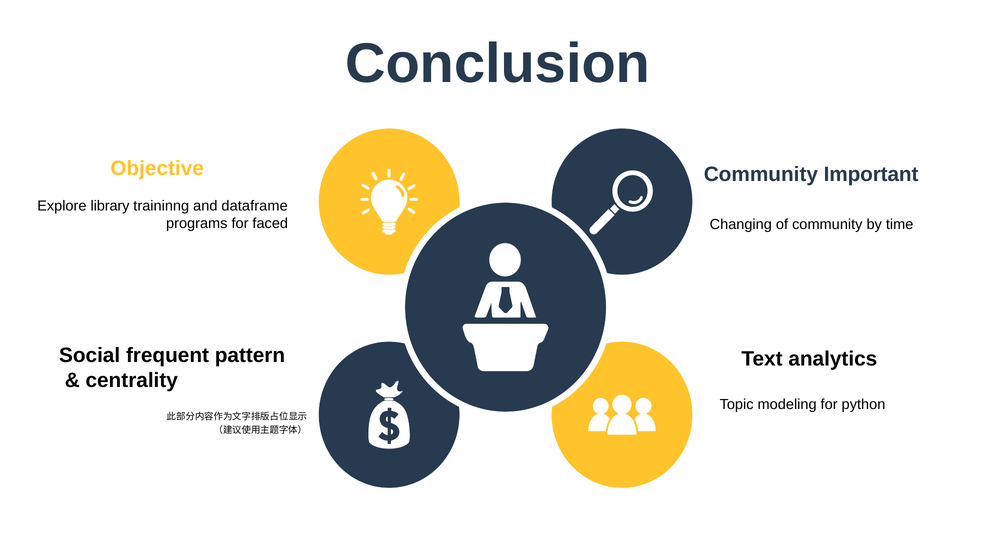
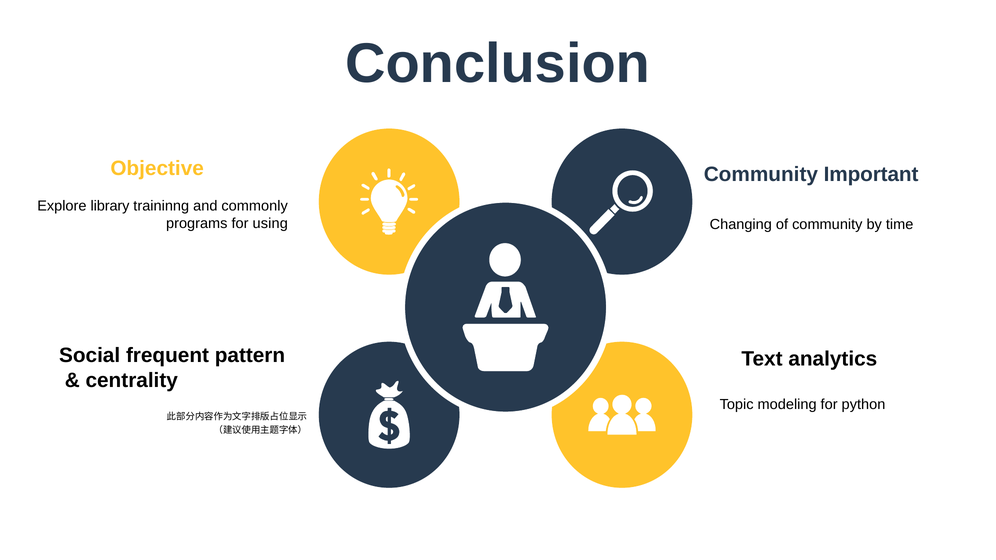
dataframe: dataframe -> commonly (255, 206)
faced: faced -> using (270, 224)
